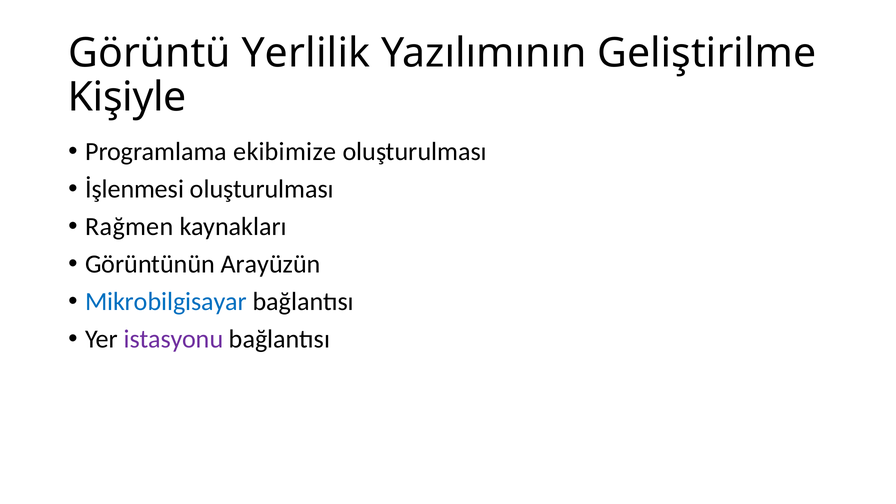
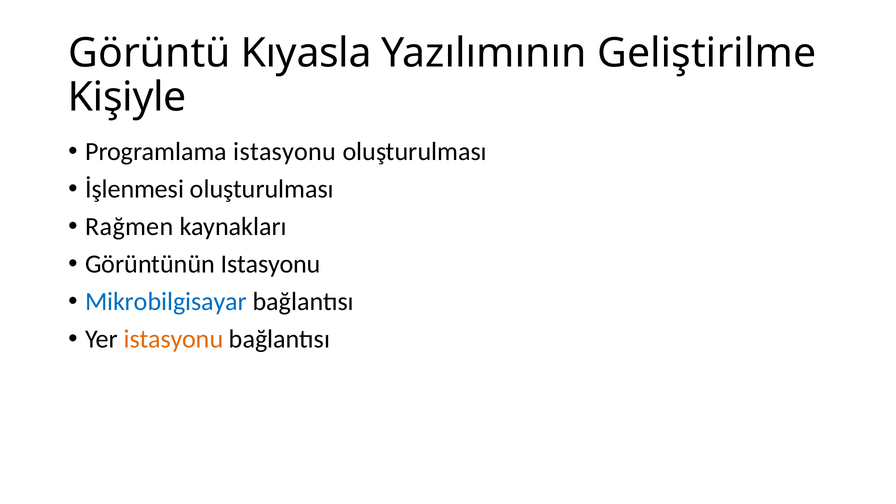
Yerlilik: Yerlilik -> Kıyasla (306, 53)
Programlama ekibimize: ekibimize -> istasyonu (285, 151)
Görüntünün Arayüzün: Arayüzün -> Istasyonu (271, 264)
istasyonu colour: purple -> orange (174, 339)
